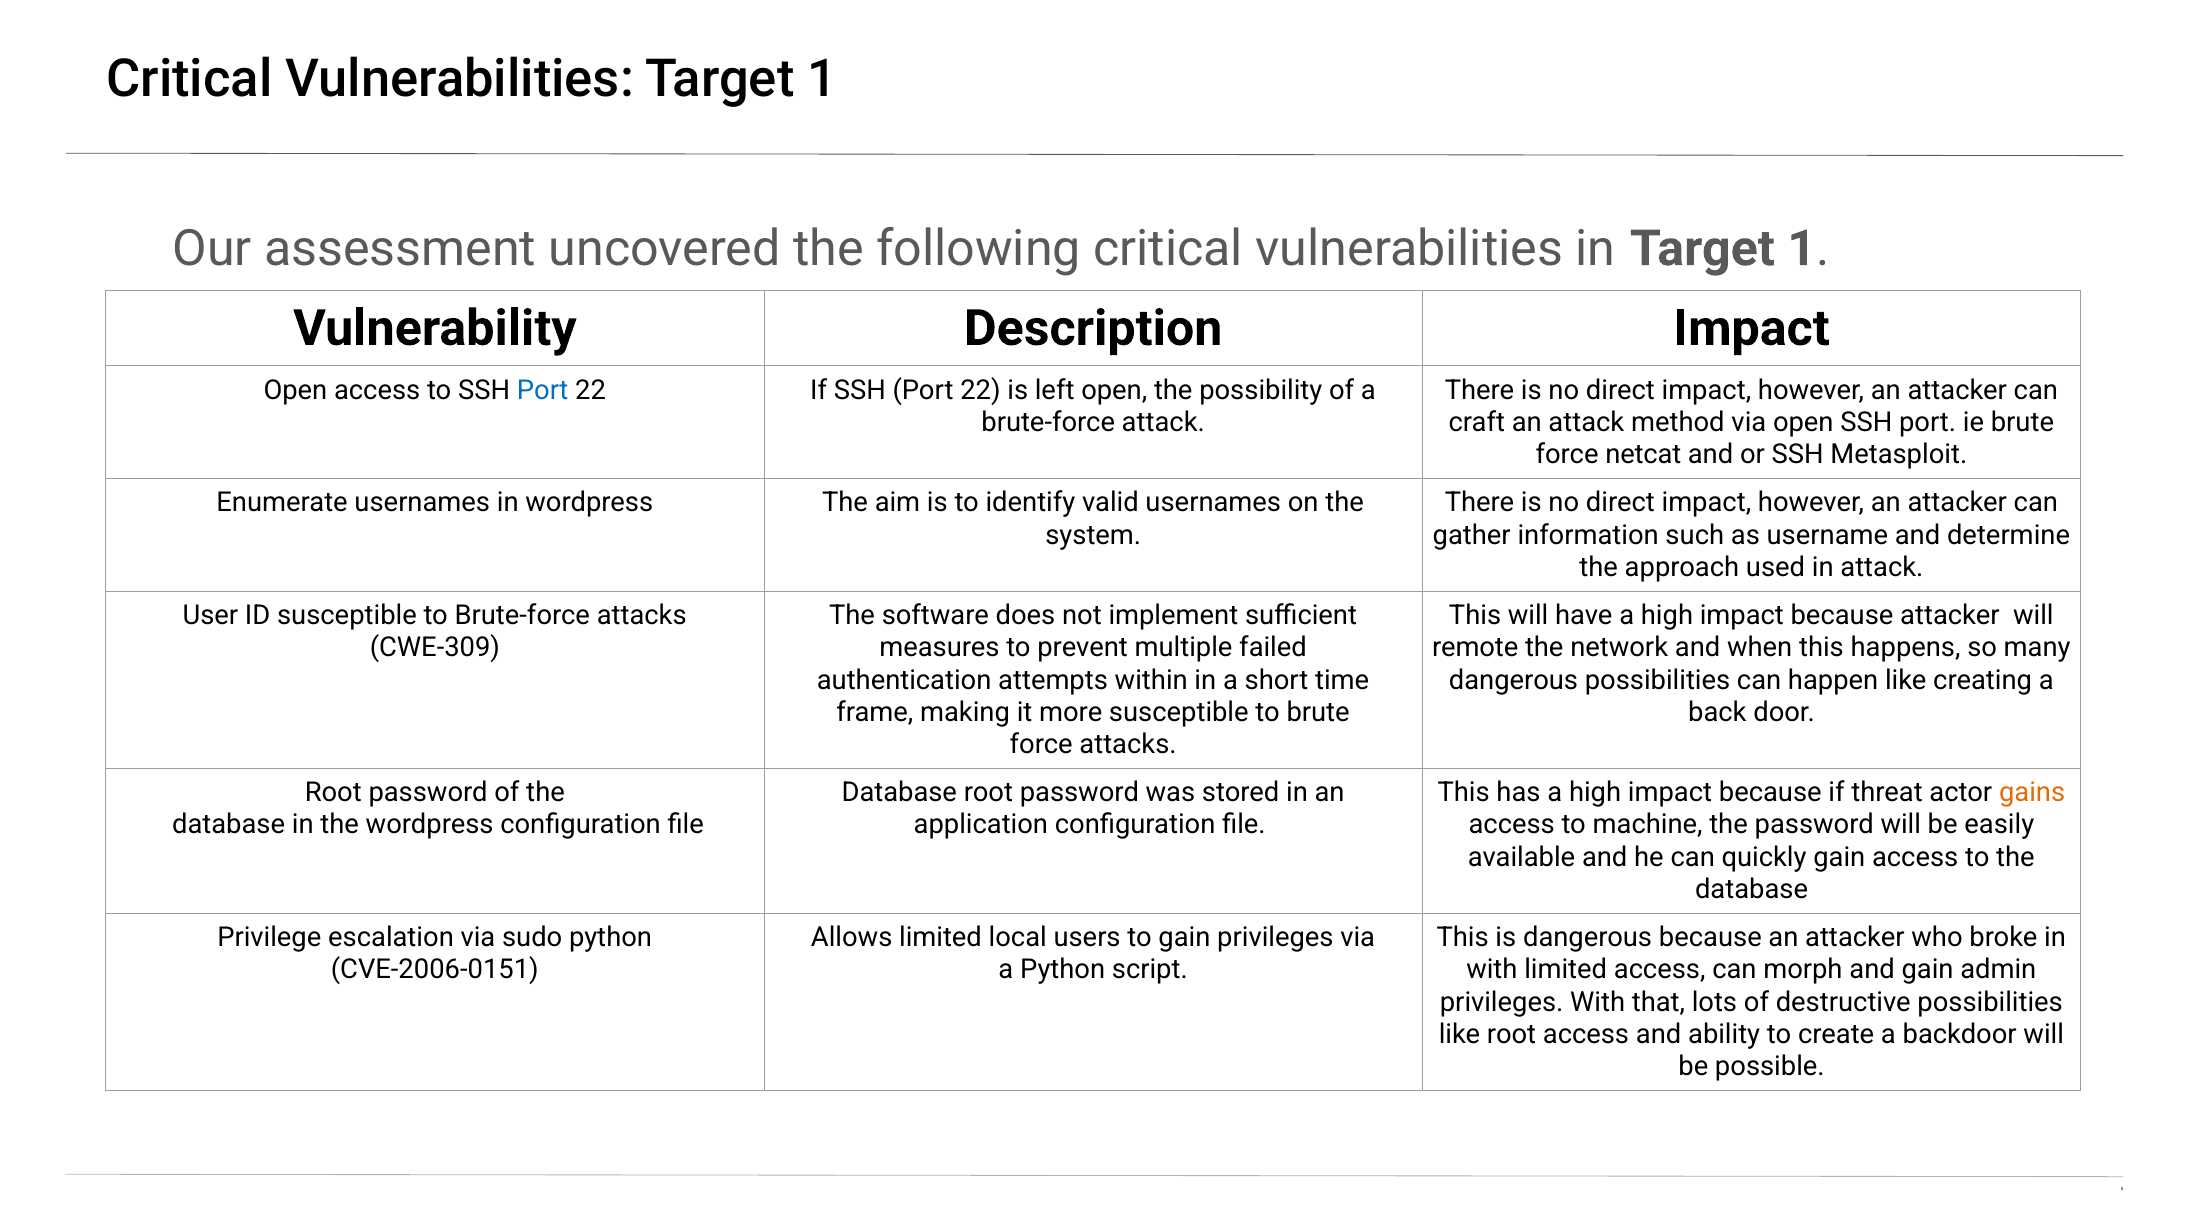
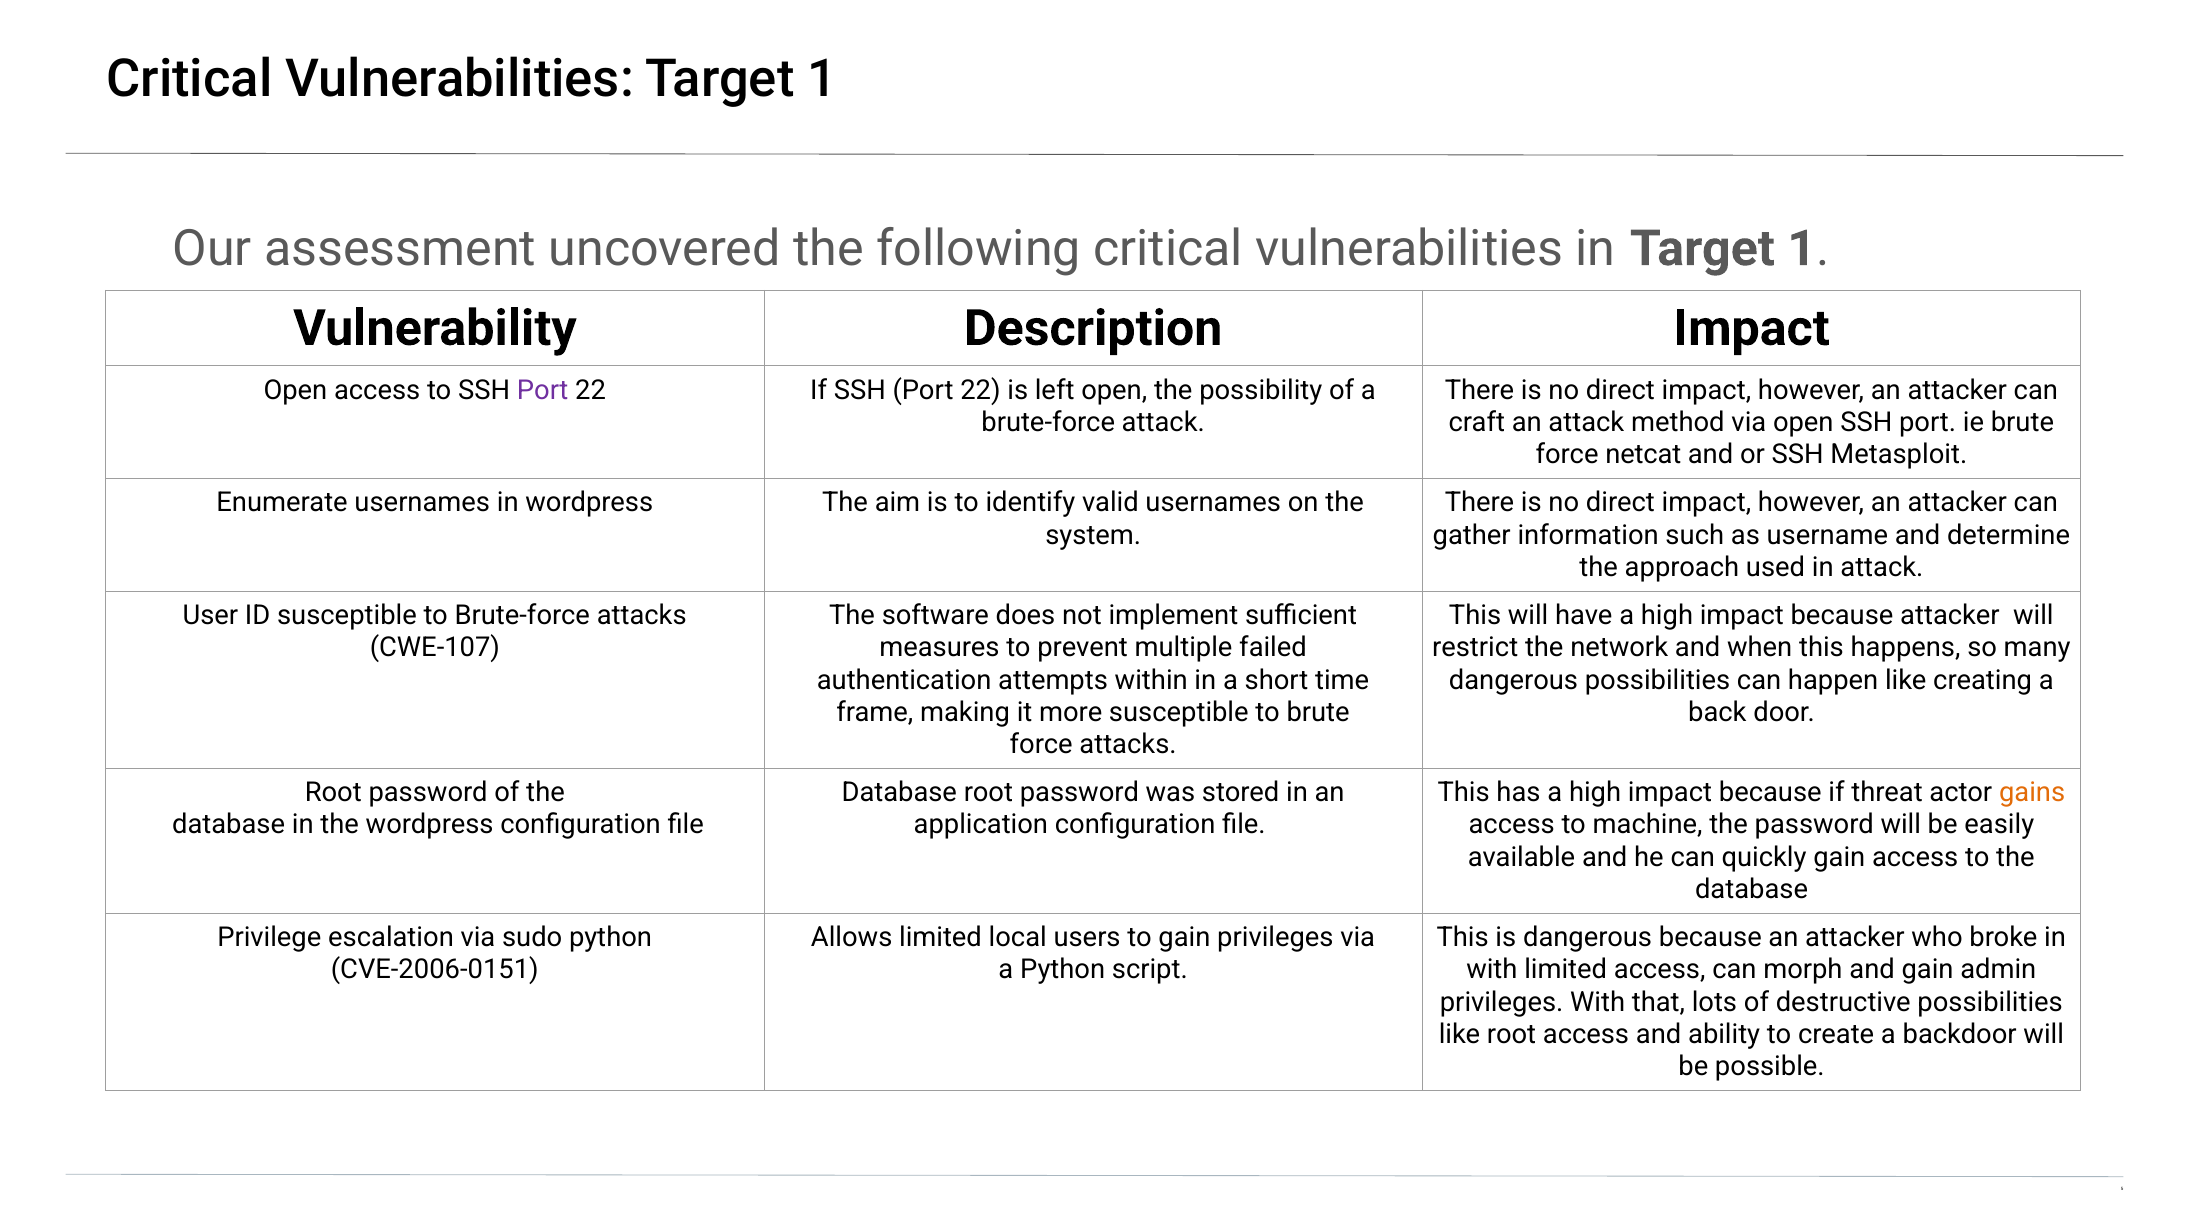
Port colour: blue -> purple (543, 390)
CWE-309: CWE-309 -> CWE-107 (435, 648)
remote: remote -> restrict (1475, 648)
